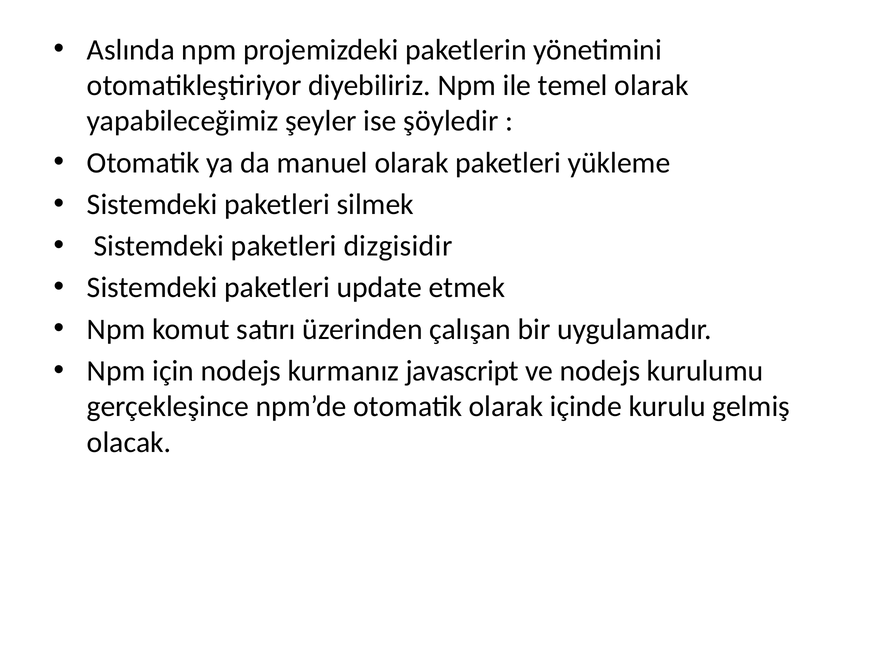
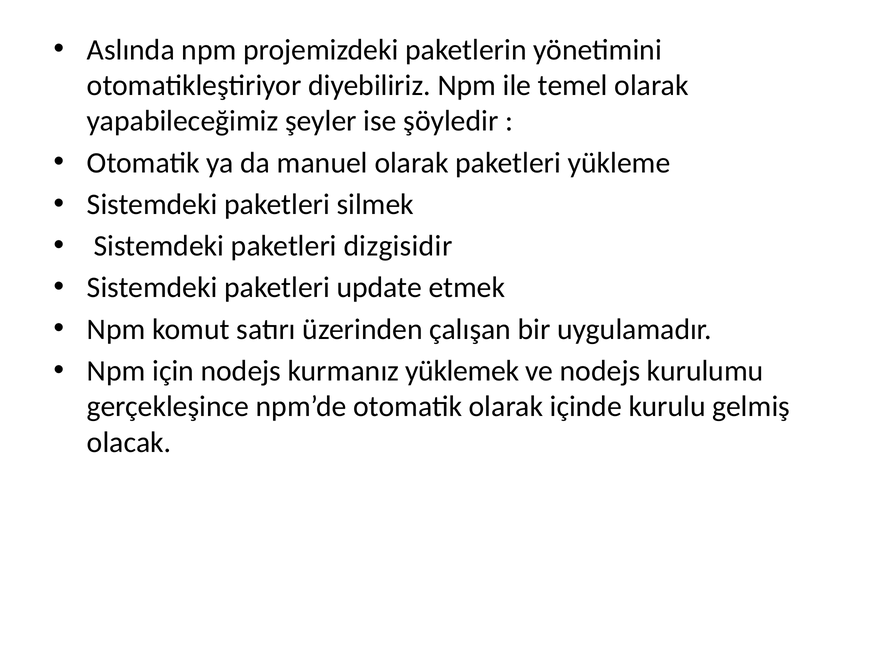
javascript: javascript -> yüklemek (462, 371)
